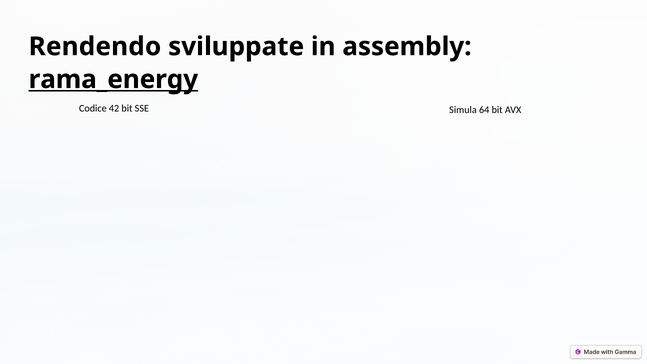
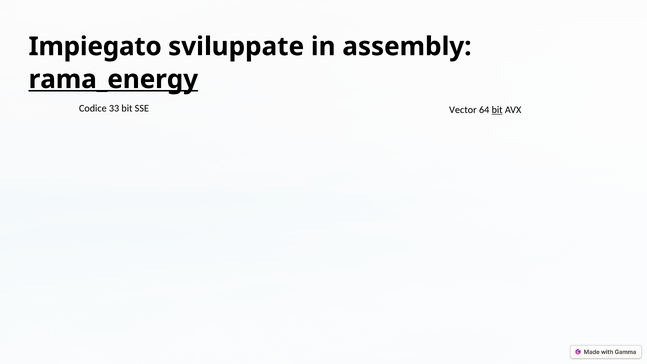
Rendendo: Rendendo -> Impiegato (95, 47)
42: 42 -> 33 (114, 109)
Simula: Simula -> Vector (463, 110)
bit underline: none -> present (497, 110)
